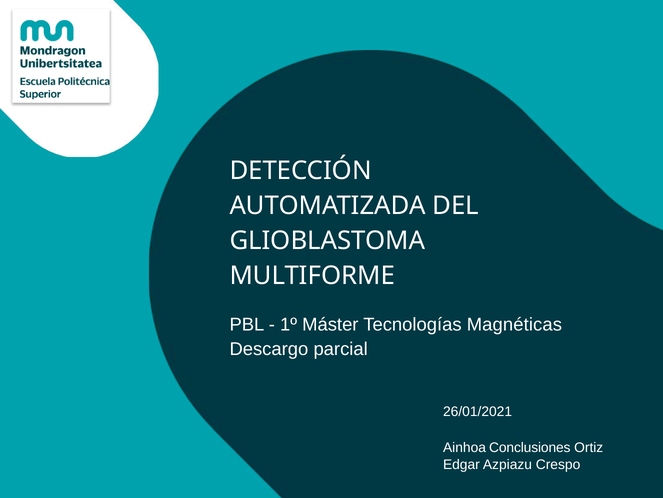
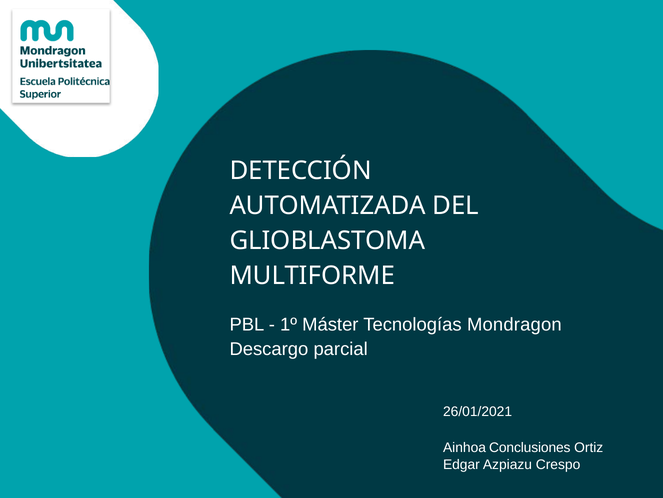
Magnéticas: Magnéticas -> Mondragon (514, 324)
